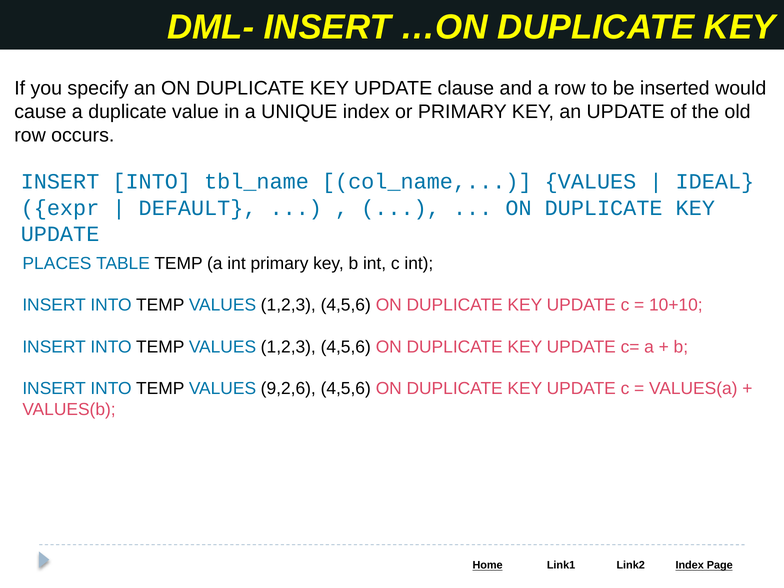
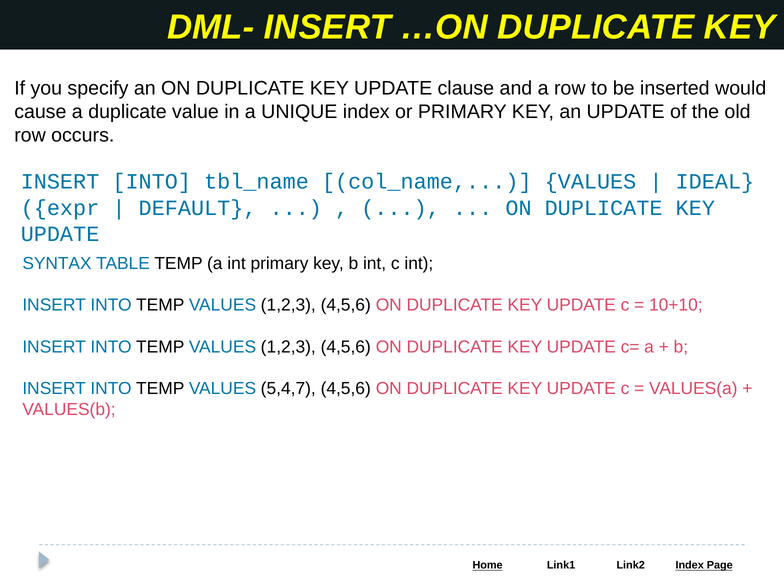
PLACES: PLACES -> SYNTAX (57, 263)
9,2,6: 9,2,6 -> 5,4,7 (288, 389)
